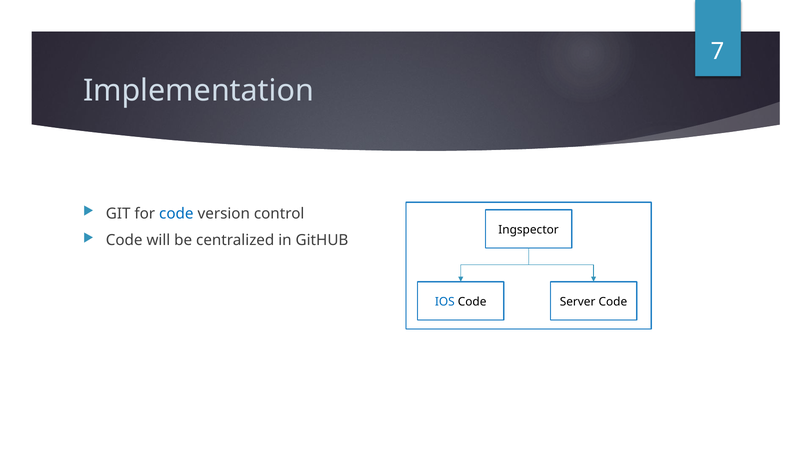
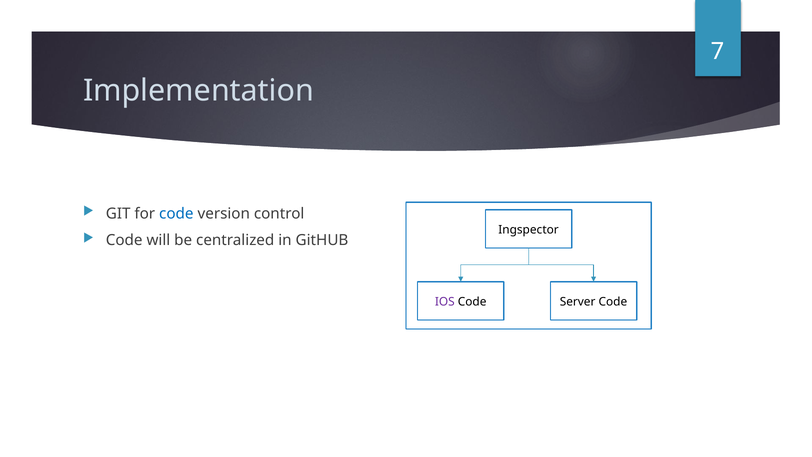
IOS colour: blue -> purple (445, 301)
